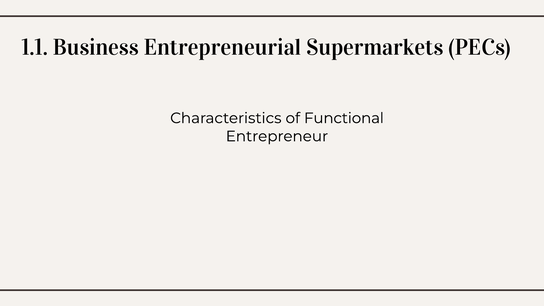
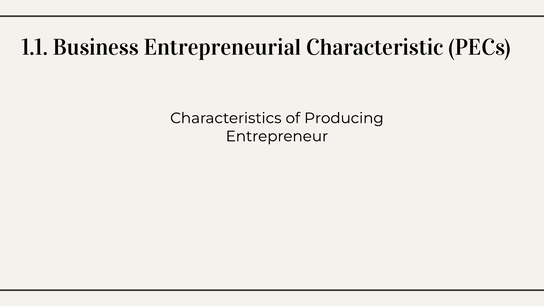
Supermarkets: Supermarkets -> Characteristic (375, 47)
Functional: Functional -> Producing (344, 118)
